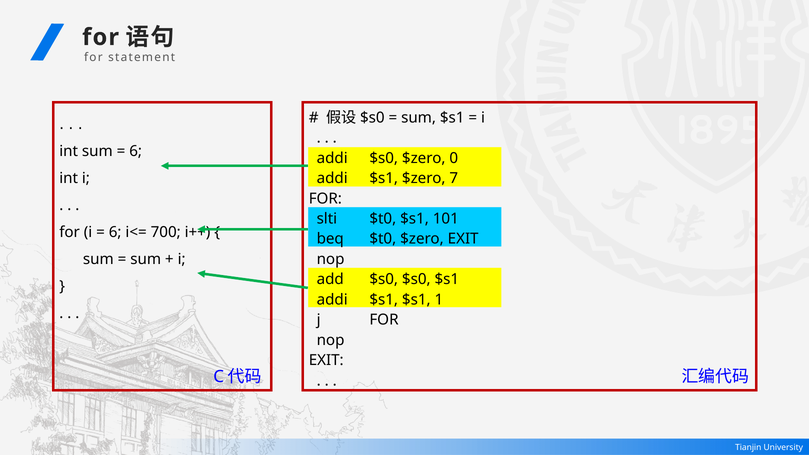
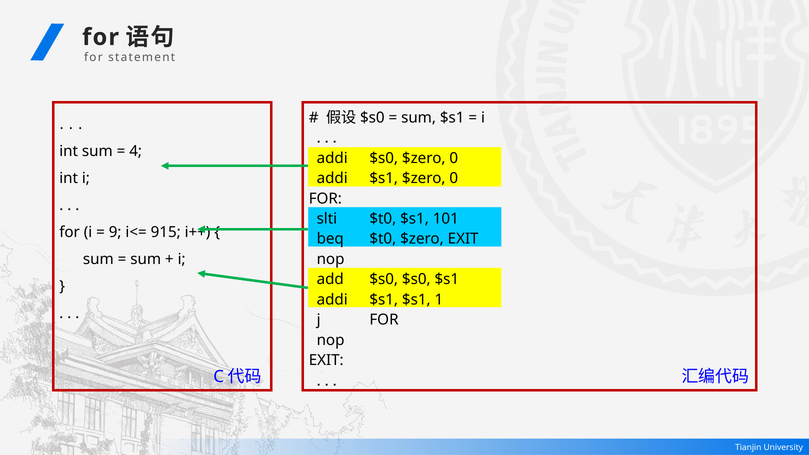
6: 6 -> 4 (136, 151)
$s1 $zero 7: 7 -> 0 (454, 178)
6: 6 -> 9 (115, 232)
700: 700 -> 915 (166, 232)
